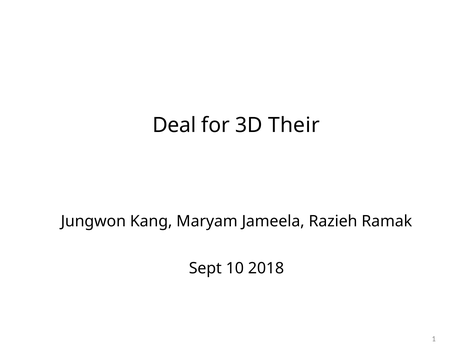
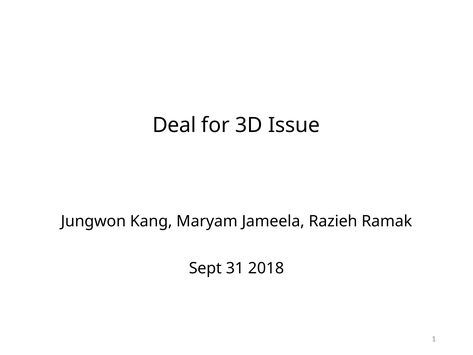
Their: Their -> Issue (294, 125)
10: 10 -> 31 (235, 268)
